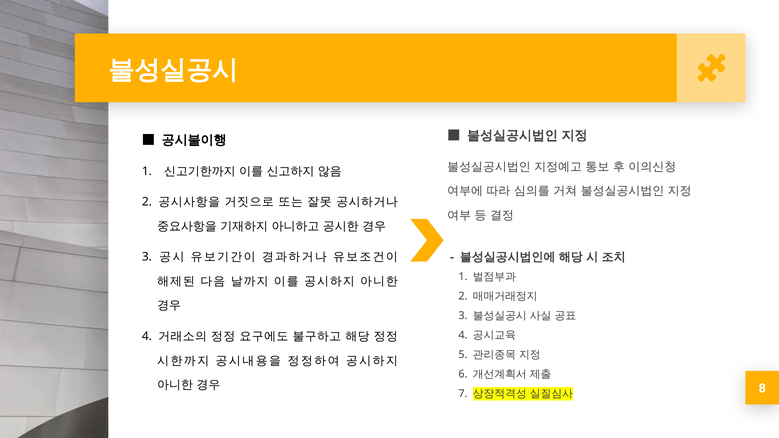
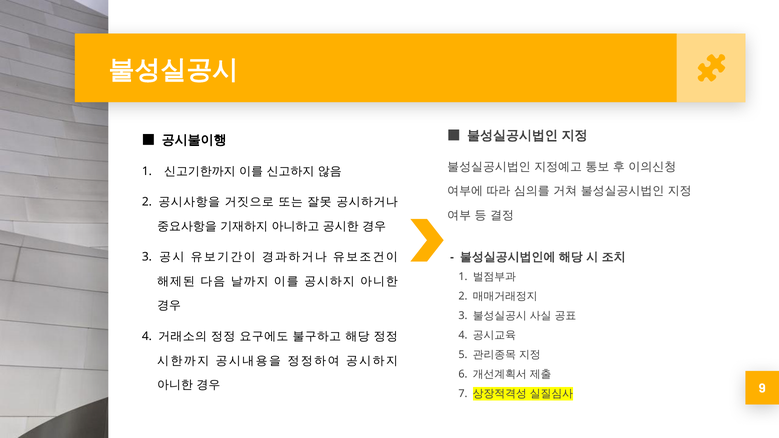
8: 8 -> 9 (762, 389)
